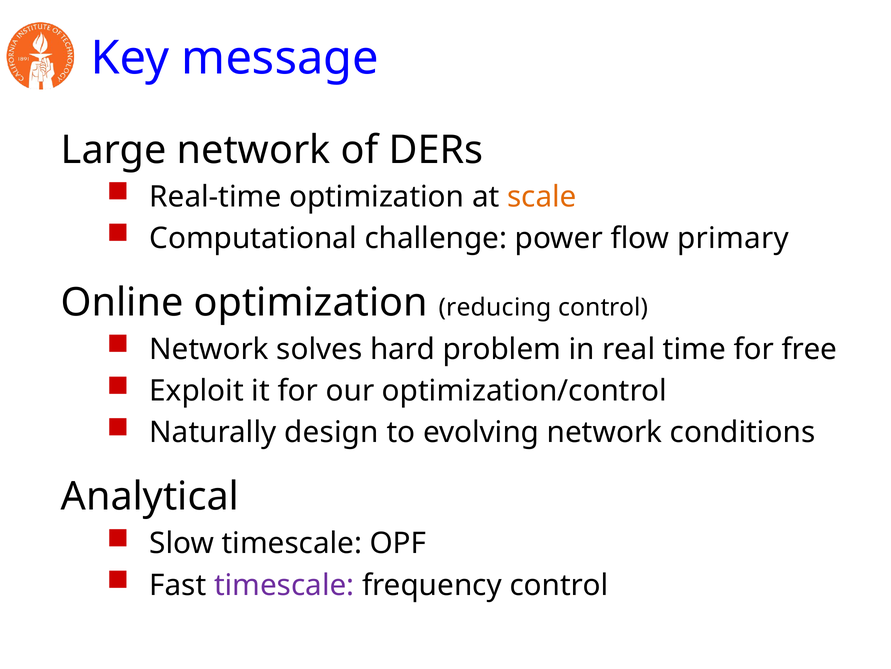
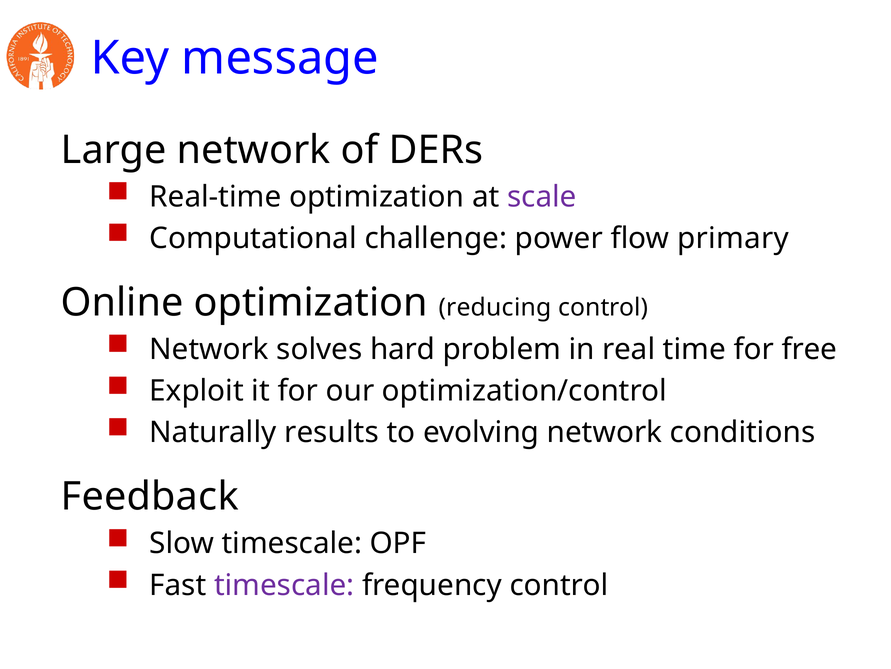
scale colour: orange -> purple (542, 197)
design: design -> results (331, 432)
Analytical: Analytical -> Feedback (150, 496)
